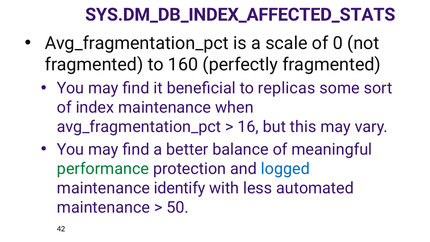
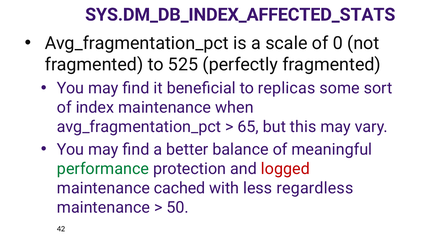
160: 160 -> 525 (183, 65)
16: 16 -> 65 (248, 127)
logged colour: blue -> red (285, 169)
identify: identify -> cached (180, 188)
automated: automated -> regardless (315, 188)
